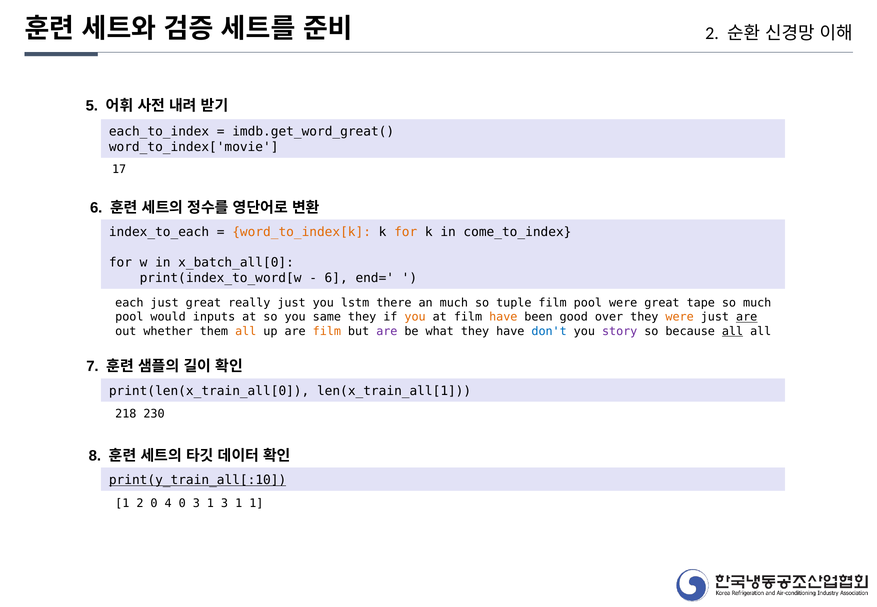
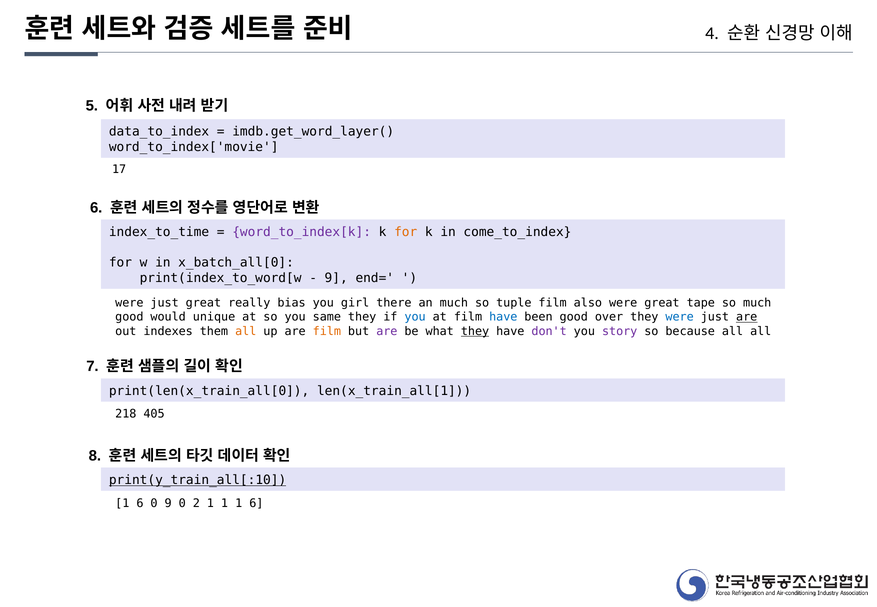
2: 2 -> 4 (712, 33)
each_to_index: each_to_index -> data_to_index (159, 132)
imdb.get_word_great(: imdb.get_word_great( -> imdb.get_word_layer( (313, 132)
index_to_each: index_to_each -> index_to_time (159, 232)
word_to_index[k colour: orange -> purple (302, 232)
6: 6 -> 9 (336, 278)
each: each -> were (129, 303)
really just: just -> bias (292, 303)
lstm: lstm -> girl (355, 303)
film pool: pool -> also (588, 303)
pool: pool -> good (129, 317)
inputs: inputs -> unique (214, 317)
you colour: orange -> blue (415, 317)
have colour: orange -> blue (503, 317)
were colour: orange -> blue (680, 317)
whether: whether -> indexes (168, 331)
they underline: none -> present (475, 331)
don't colour: blue -> purple (549, 331)
all underline: present -> none (733, 331)
230: 230 -> 405 (154, 414)
2: 2 -> 6 (140, 503)
0 4: 4 -> 9 (168, 503)
0 3: 3 -> 2 (196, 503)
3: 3 -> 1 (225, 503)
1: 1 -> 6 (256, 503)
